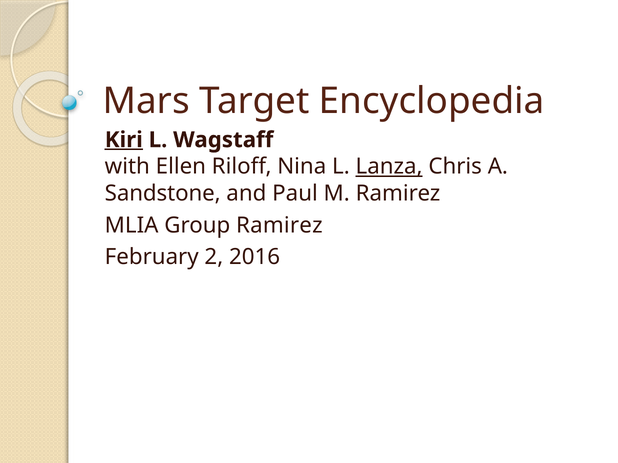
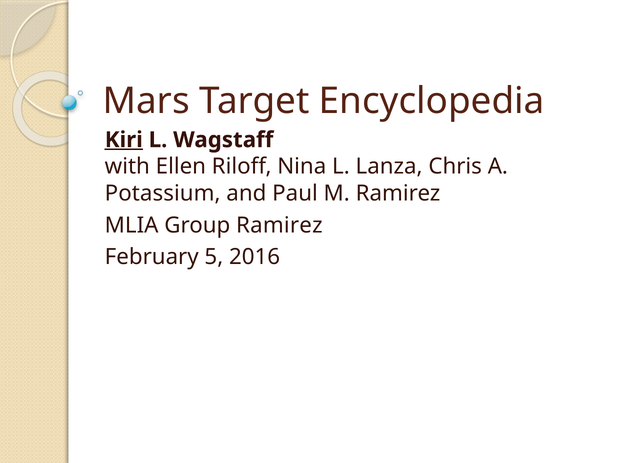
Lanza underline: present -> none (389, 167)
Sandstone: Sandstone -> Potassium (163, 194)
2: 2 -> 5 (214, 257)
